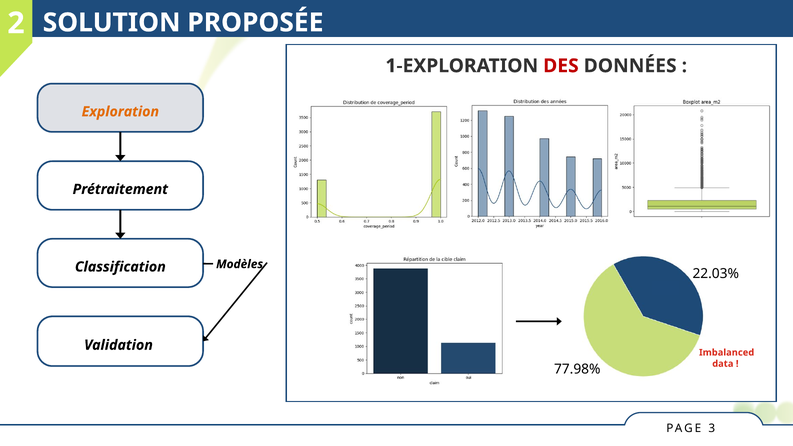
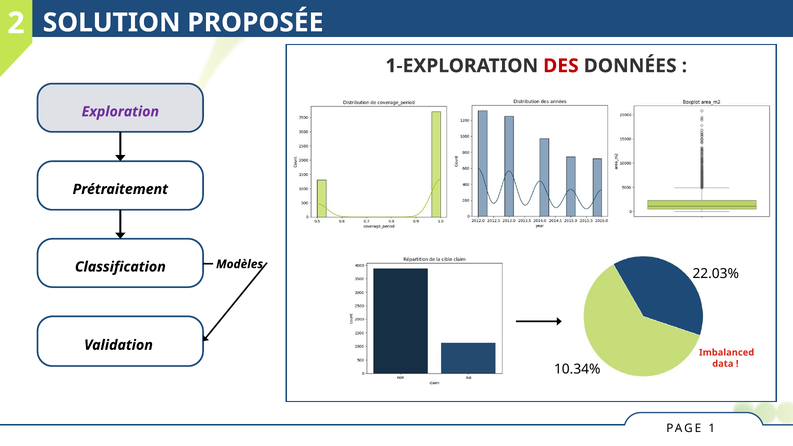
Exploration colour: orange -> purple (120, 112)
77.98%: 77.98% -> 10.34% (577, 369)
3: 3 -> 1 (712, 428)
